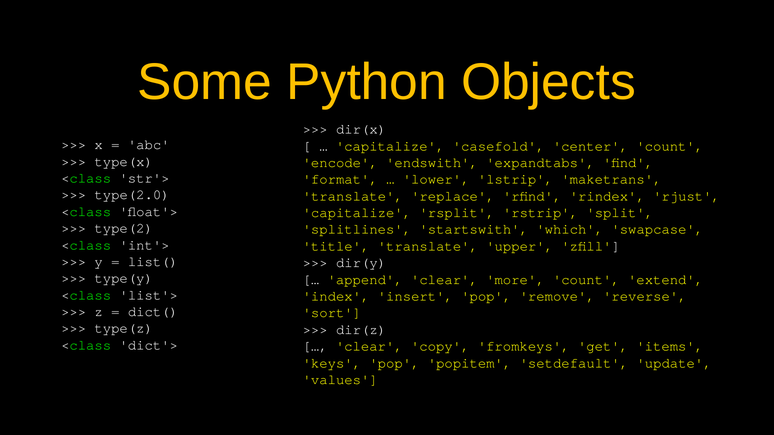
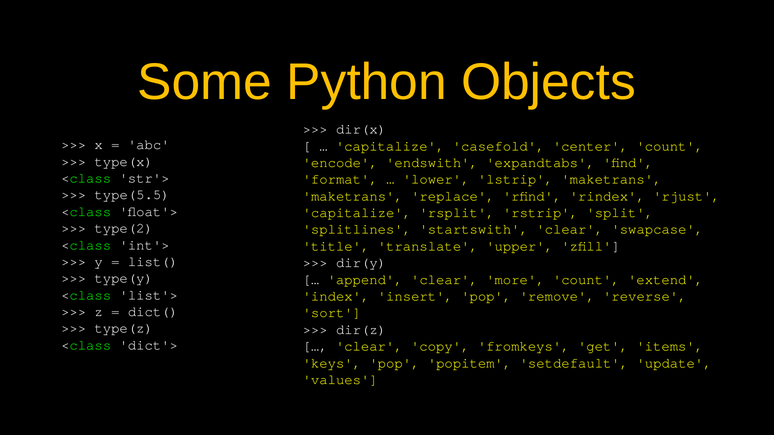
type(2.0: type(2.0 -> type(5.5 (132, 195)
translate: translate -> maketrans (353, 196)
startswith which: which -> clear (570, 230)
